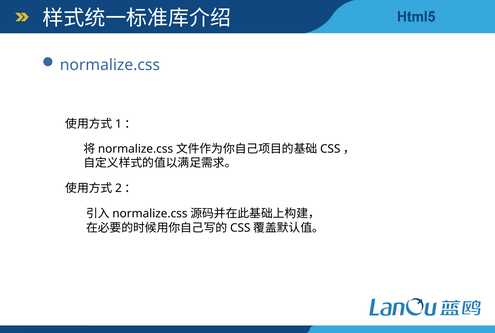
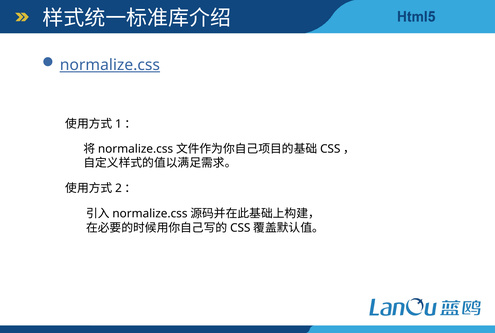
normalize.css underline: none -> present (110, 65)
